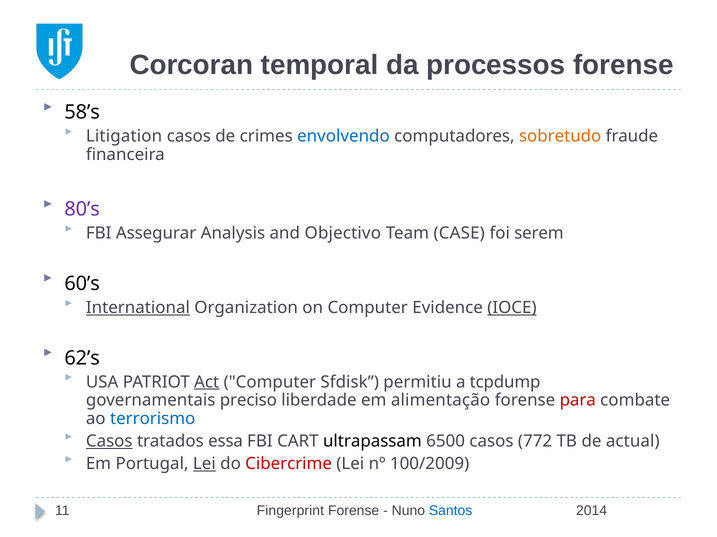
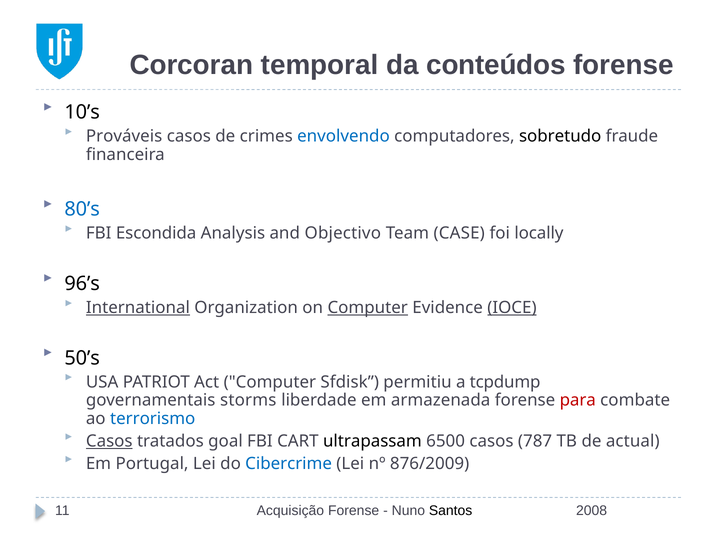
processos: processos -> conteúdos (496, 65)
58’s: 58’s -> 10’s (82, 112)
Litigation: Litigation -> Prováveis (124, 136)
sobretudo colour: orange -> black (560, 136)
80’s colour: purple -> blue (82, 210)
Assegurar: Assegurar -> Escondida (156, 234)
serem: serem -> locally (539, 234)
60’s: 60’s -> 96’s (82, 284)
Computer underline: none -> present (368, 308)
62’s: 62’s -> 50’s (82, 359)
Act underline: present -> none (207, 382)
preciso: preciso -> storms (248, 401)
alimentação: alimentação -> armazenada (441, 401)
essa: essa -> goal (225, 442)
772: 772 -> 787 (535, 442)
Lei underline: present -> none (204, 465)
Cibercrime colour: red -> blue (289, 465)
100/2009: 100/2009 -> 876/2009 (430, 465)
Fingerprint: Fingerprint -> Acquisição (290, 511)
Santos colour: blue -> black (451, 511)
2014: 2014 -> 2008 (592, 511)
